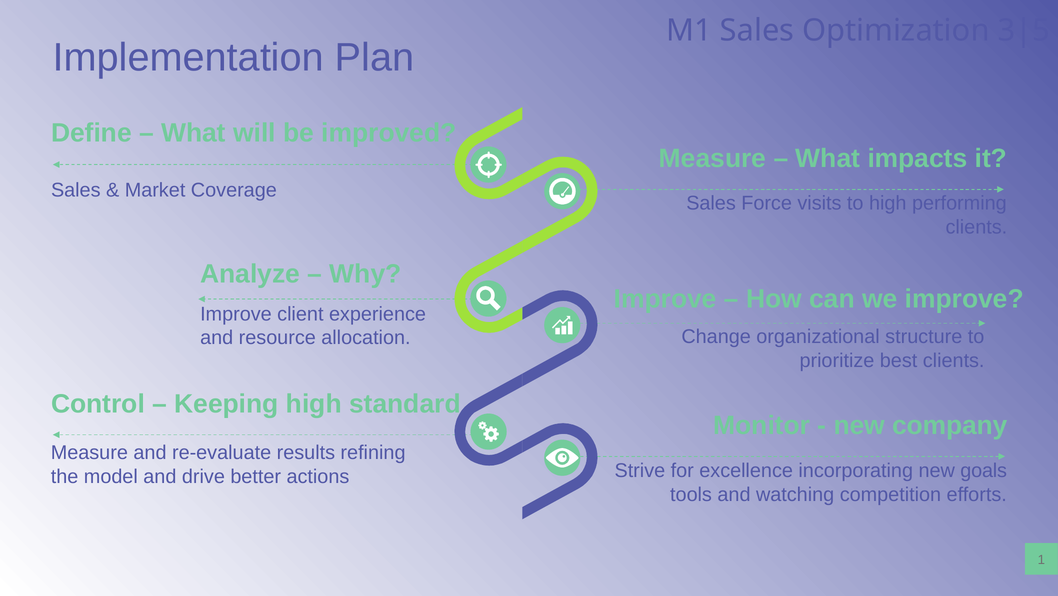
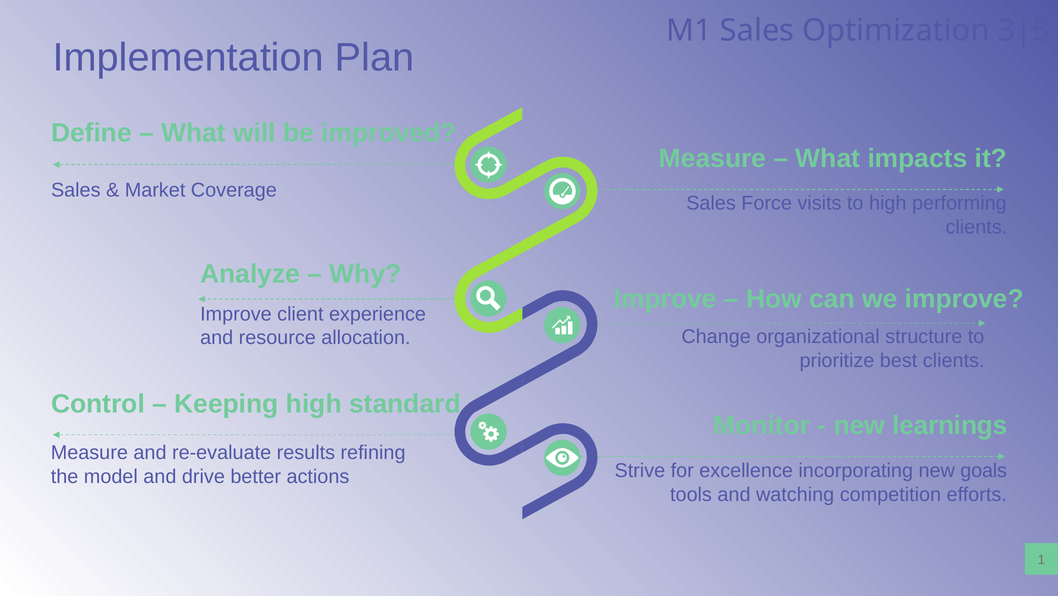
company: company -> learnings (950, 425)
